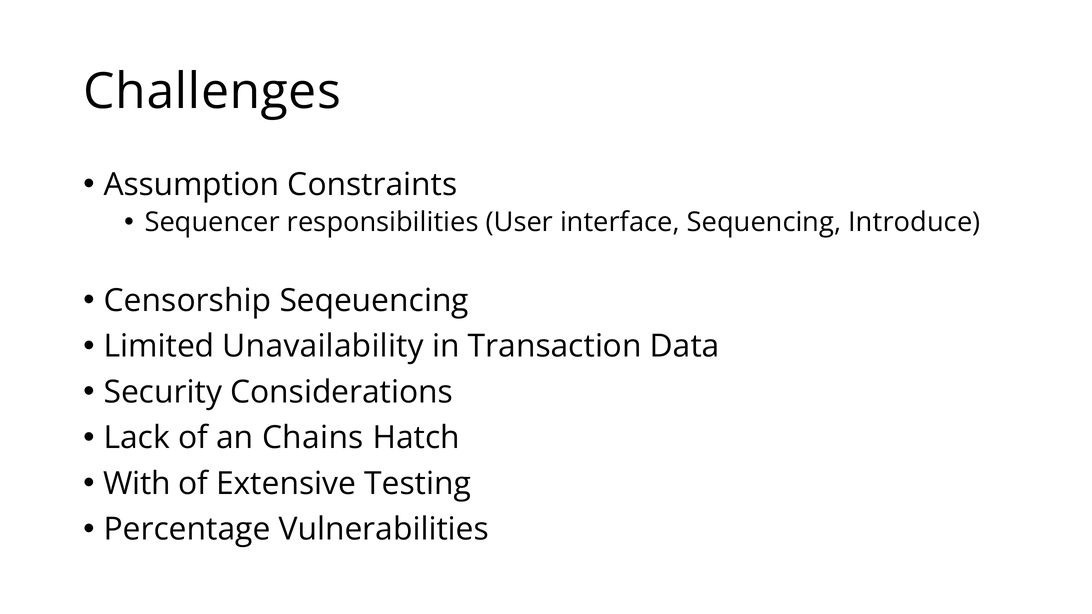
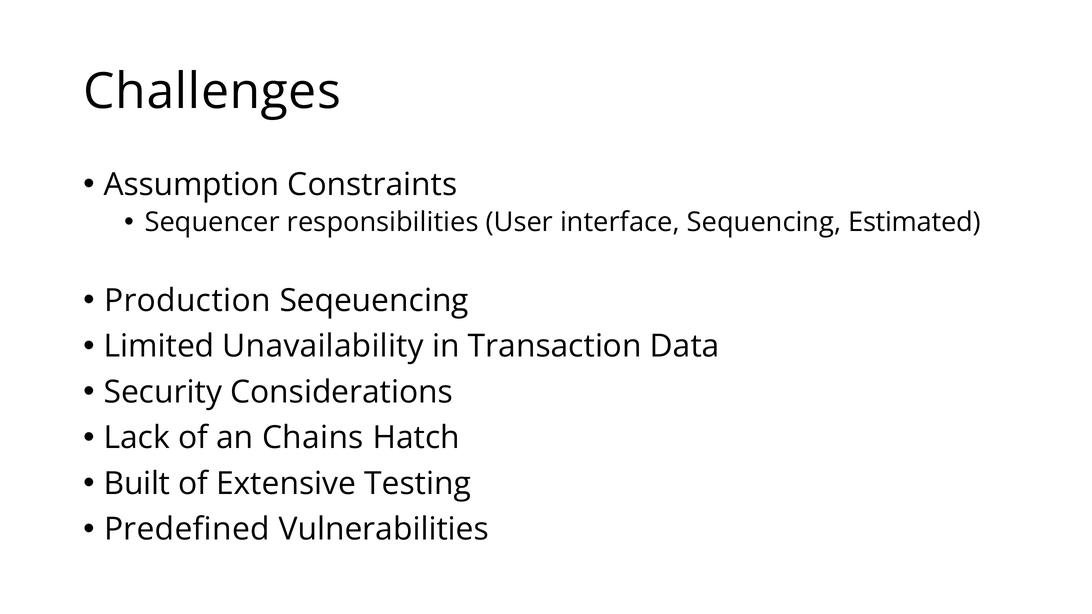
Introduce: Introduce -> Estimated (914, 222)
Censorship: Censorship -> Production (187, 301)
With: With -> Built (137, 484)
Percentage: Percentage -> Predefined (187, 530)
